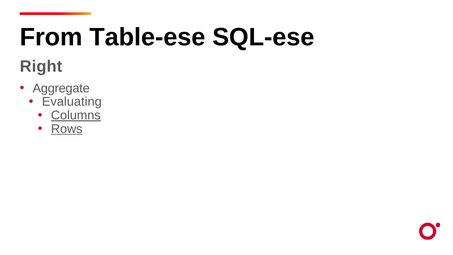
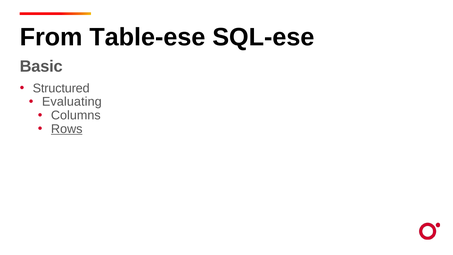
Right: Right -> Basic (41, 66)
Aggregate: Aggregate -> Structured (61, 88)
Columns underline: present -> none (76, 115)
